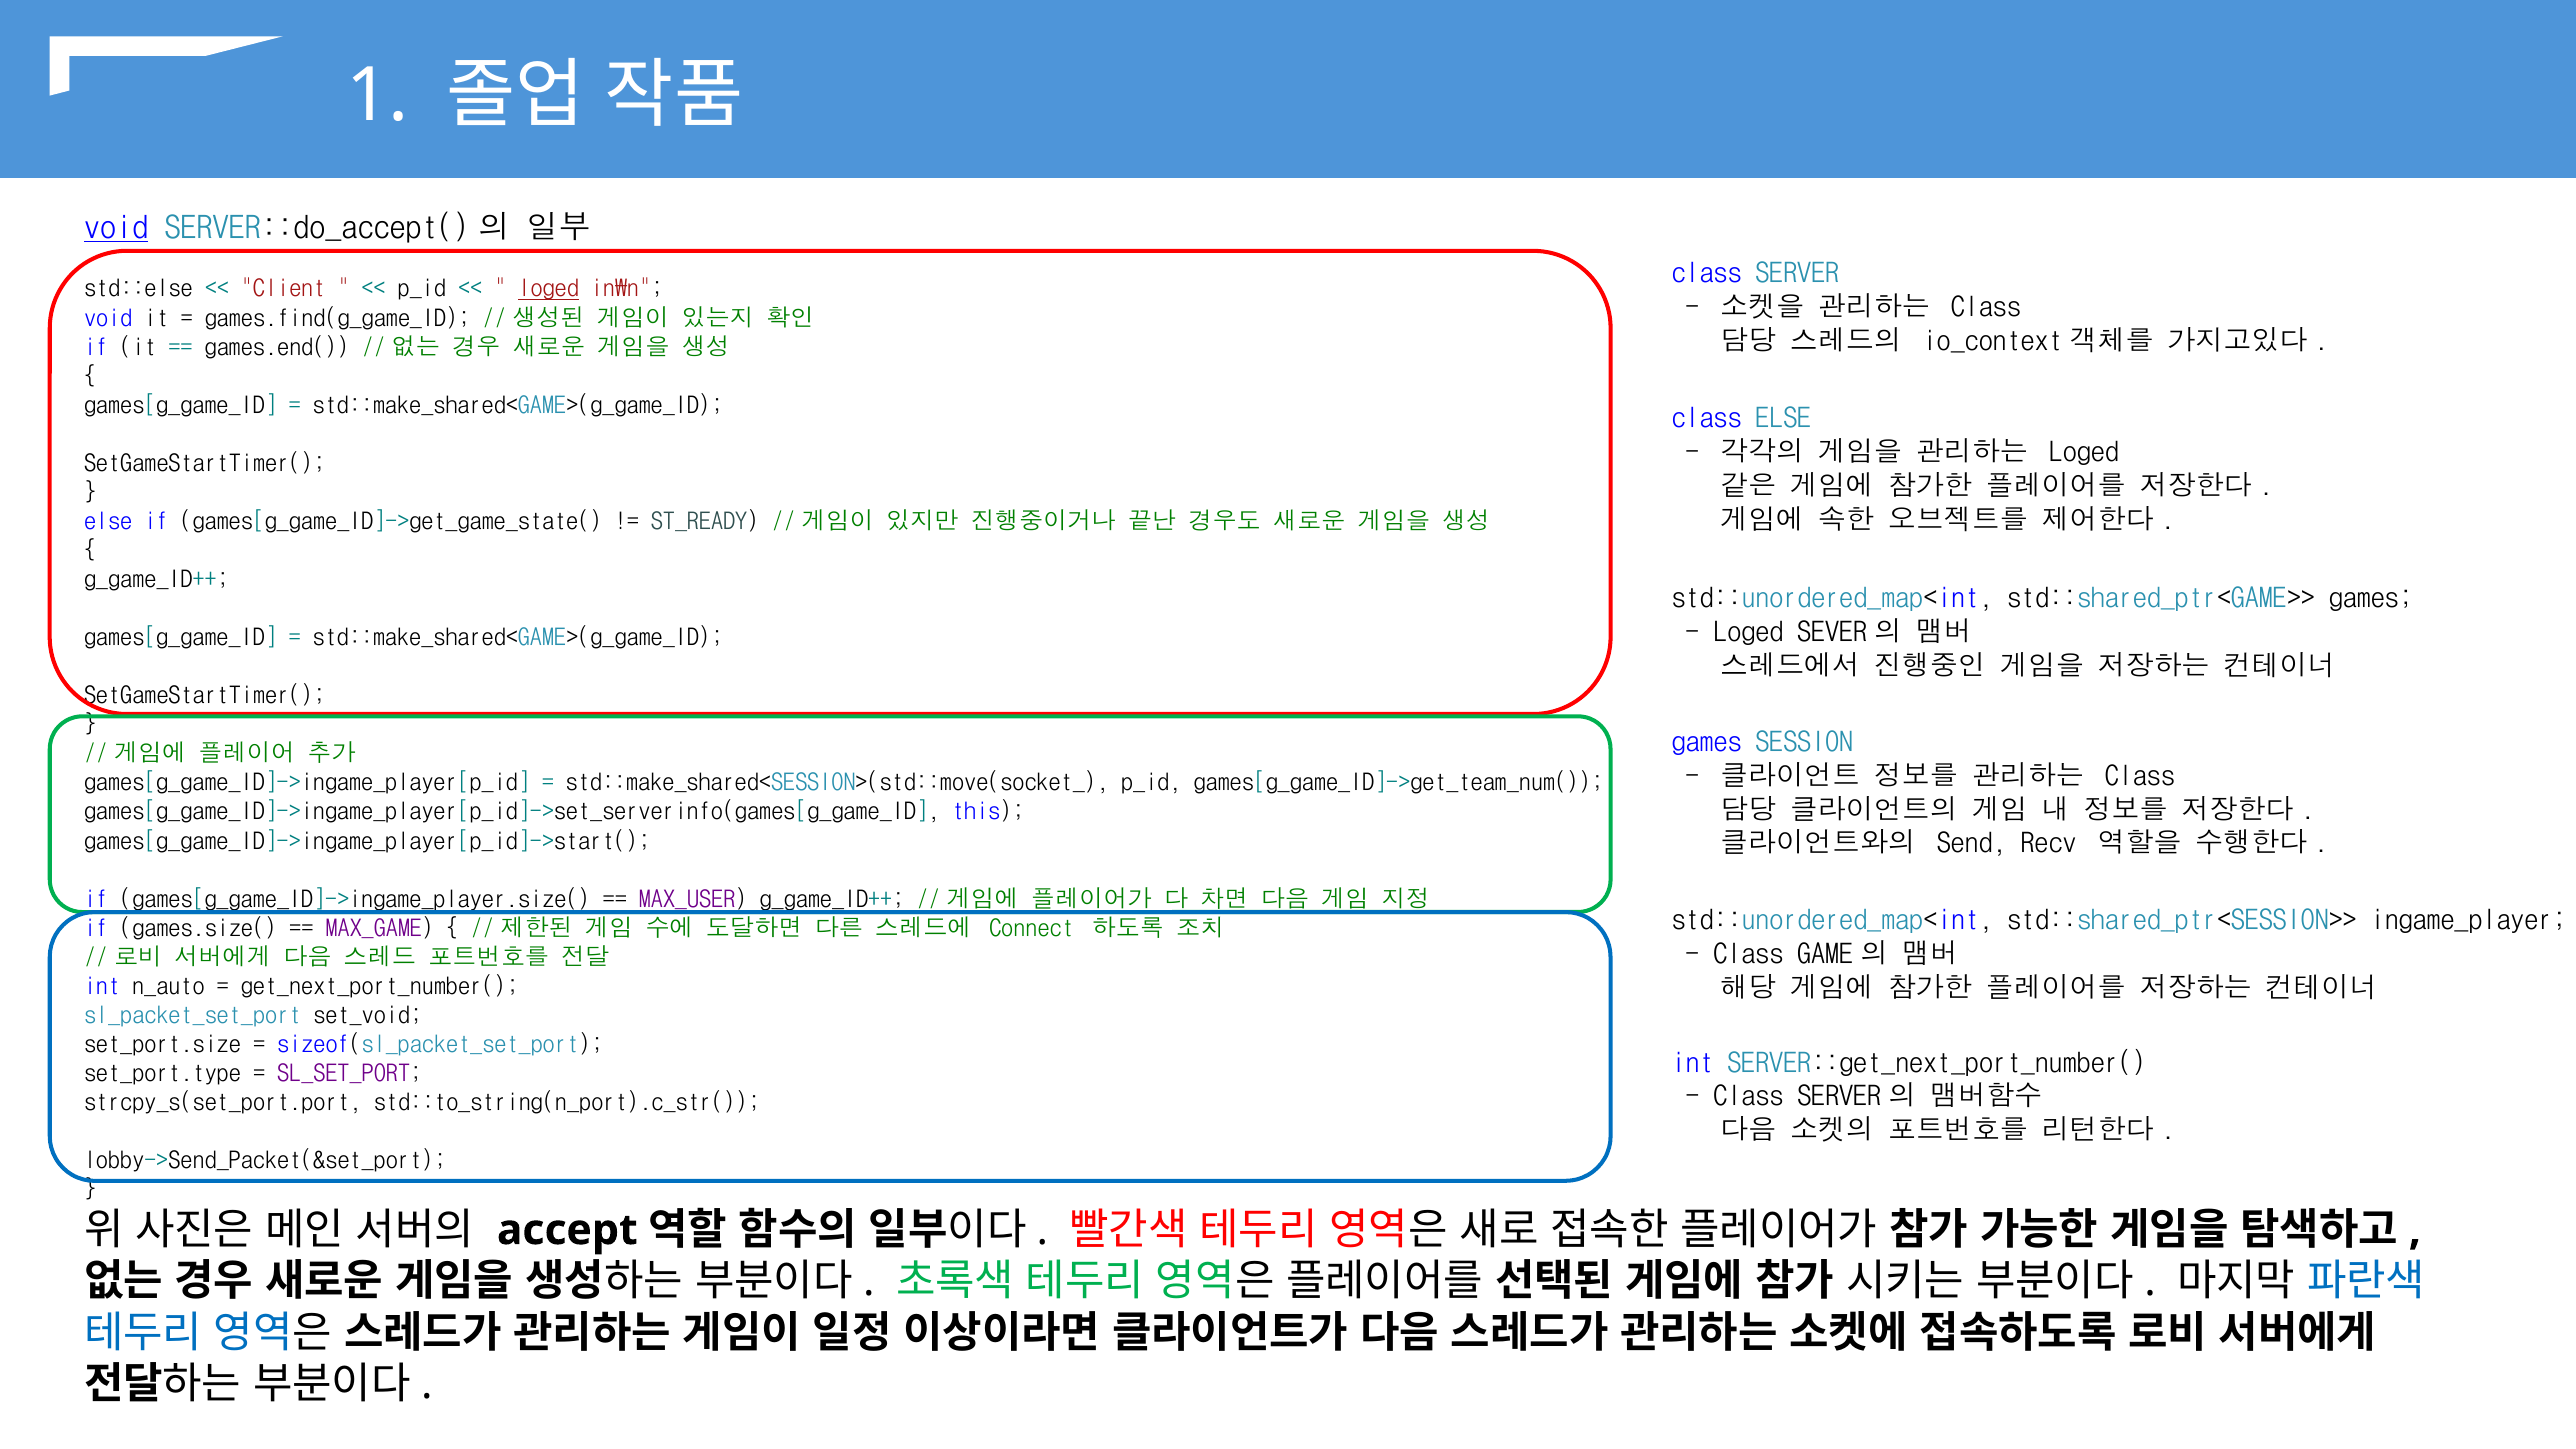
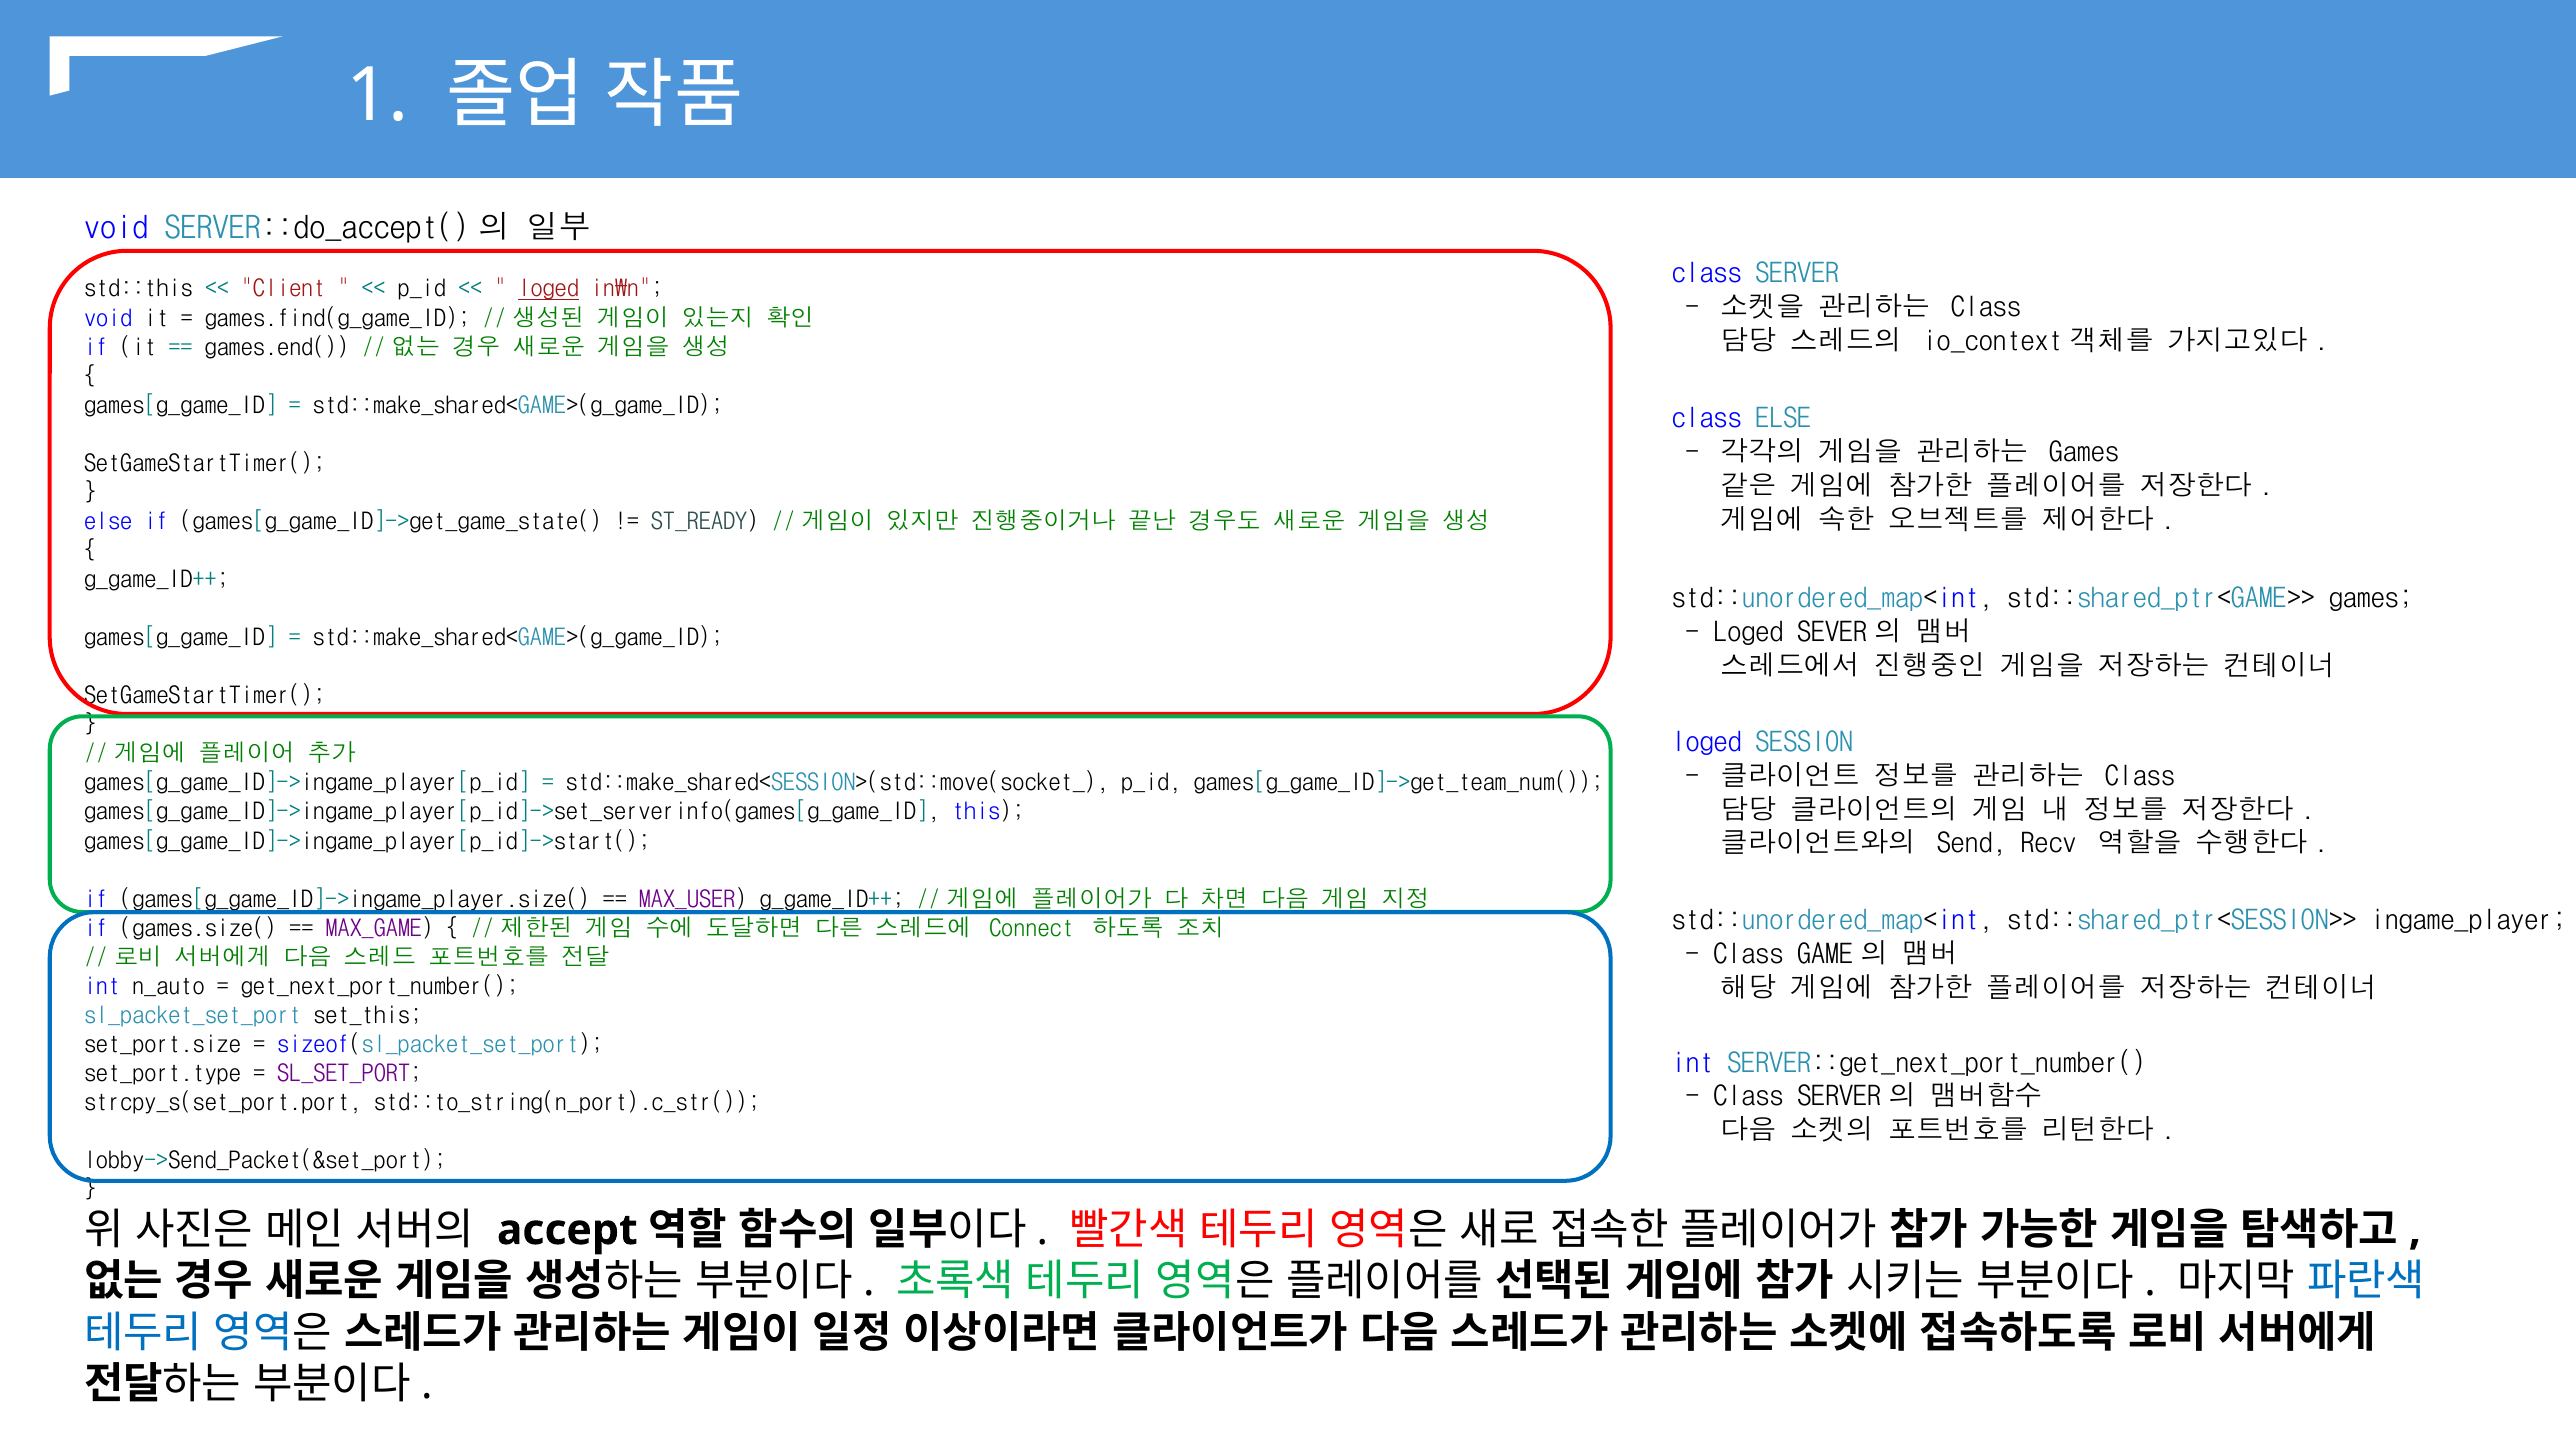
void underline: present -> none (116, 228)
std::else: std::else -> std::this (138, 289)
Loged: Loged -> Games (2084, 452)
games: games -> loged (1707, 742)
set_void: set_void -> set_this (368, 1015)
